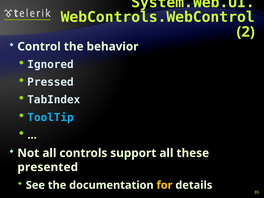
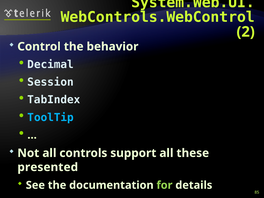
Ignored: Ignored -> Decimal (51, 65)
Pressed: Pressed -> Session (51, 82)
for colour: yellow -> light green (165, 185)
